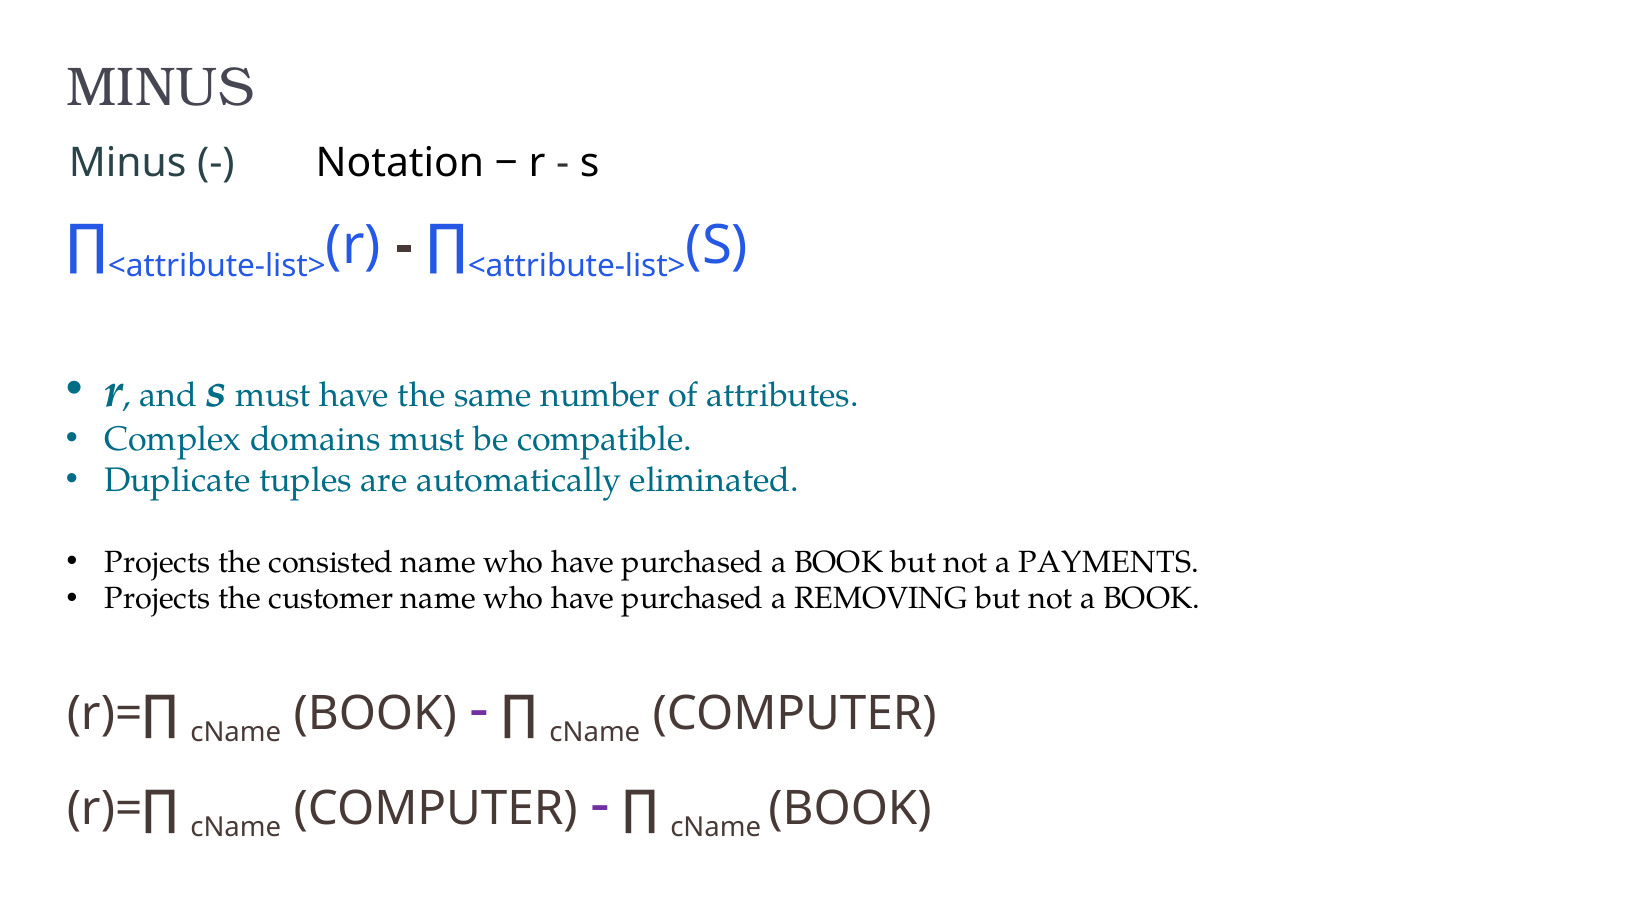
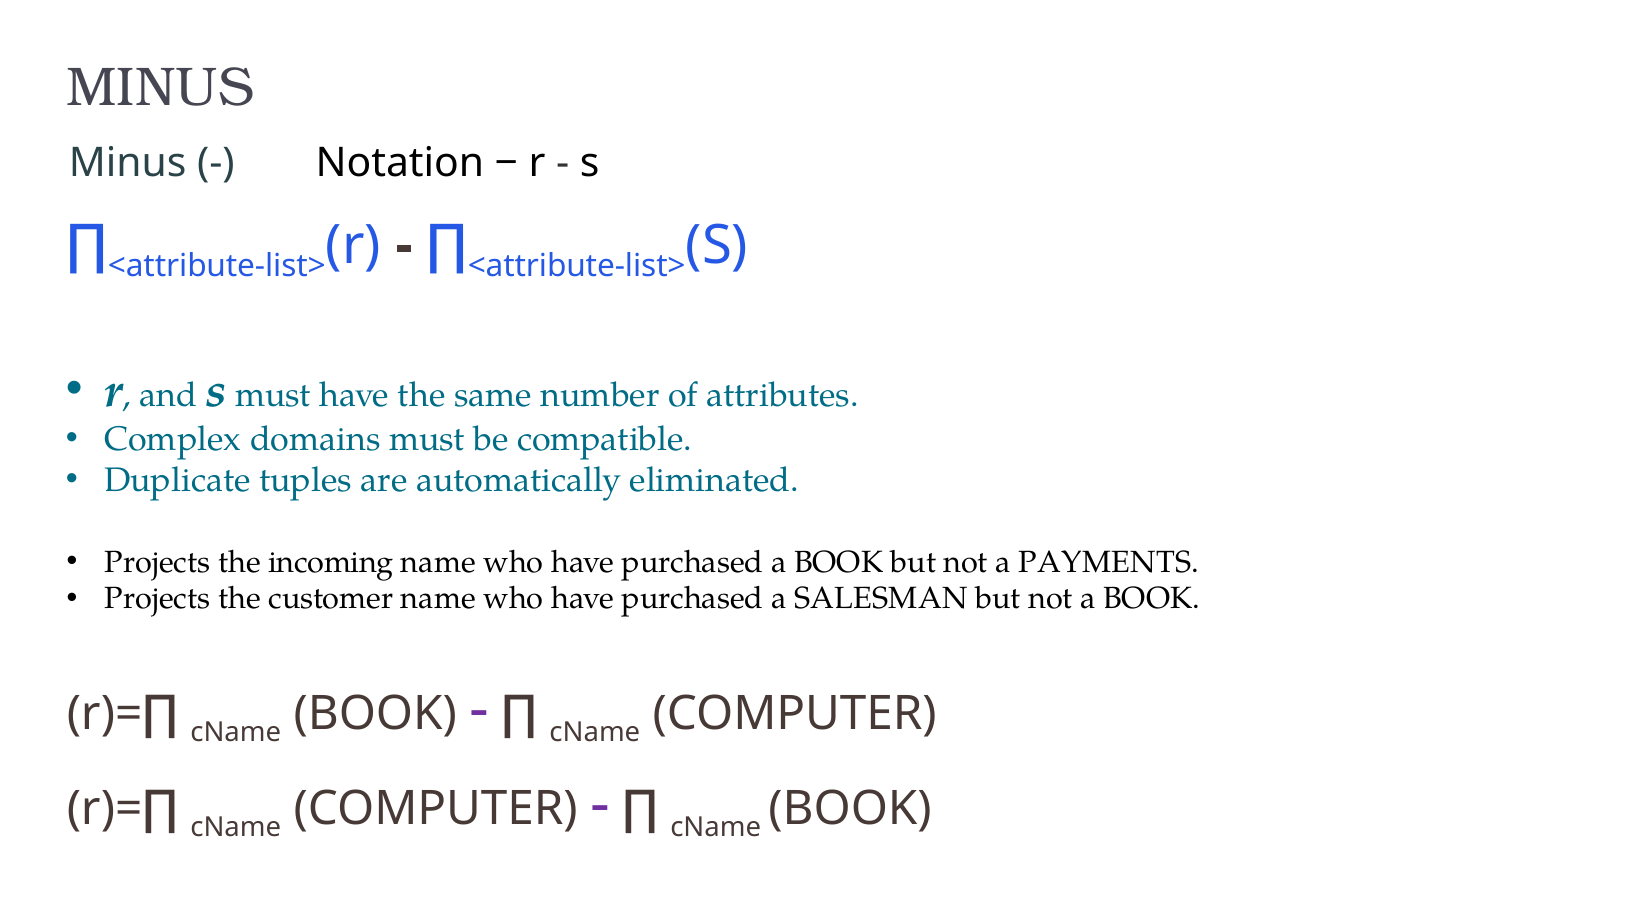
consisted: consisted -> incoming (331, 562)
REMOVING: REMOVING -> SALESMAN (881, 599)
